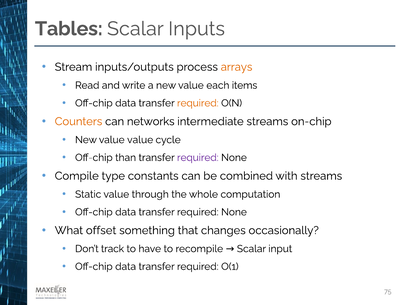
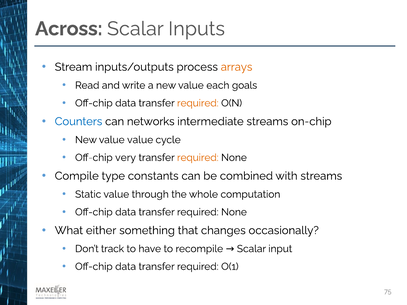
Tables: Tables -> Across (69, 29)
items: items -> goals (245, 85)
Counters colour: orange -> blue (78, 122)
than: than -> very (126, 158)
required colour: purple -> orange (198, 158)
offset: offset -> either (101, 231)
